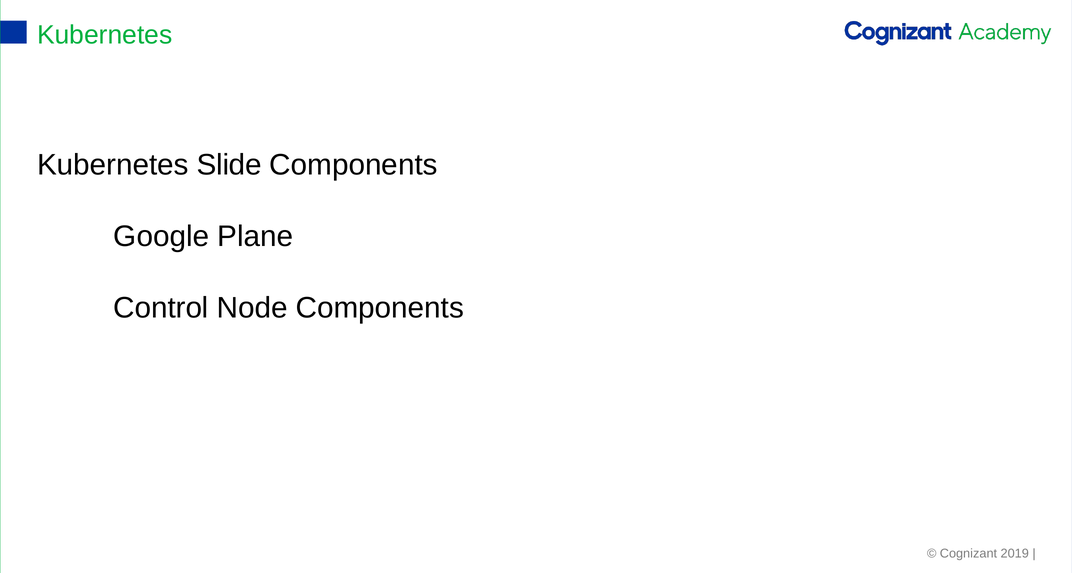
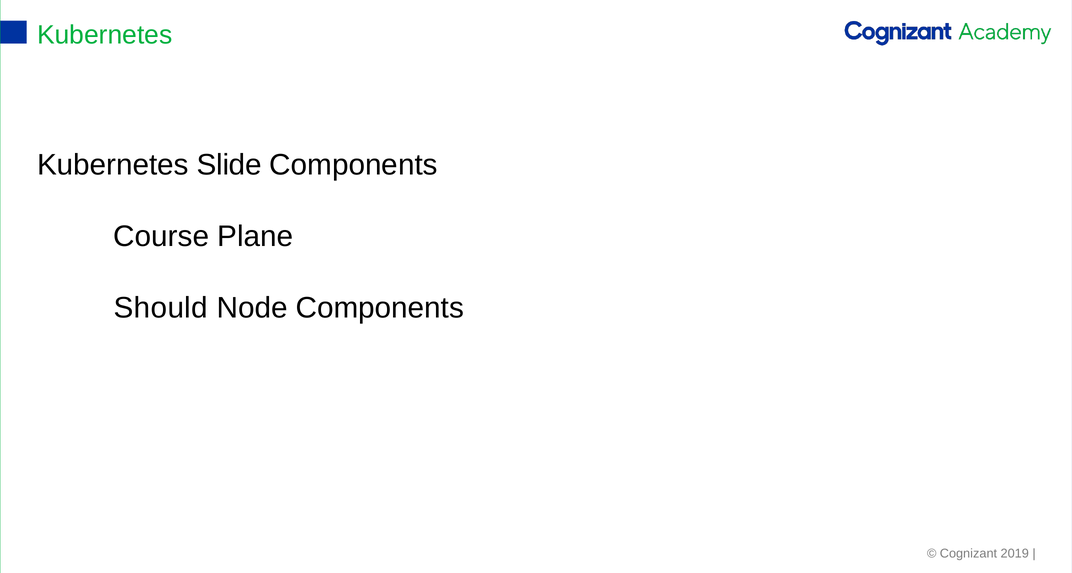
Google: Google -> Course (161, 236)
Control: Control -> Should (161, 308)
